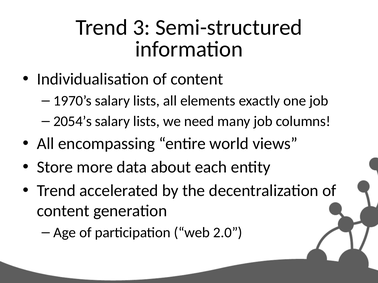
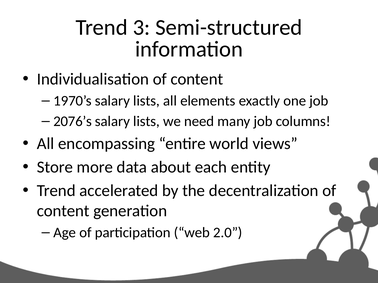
2054’s: 2054’s -> 2076’s (73, 122)
